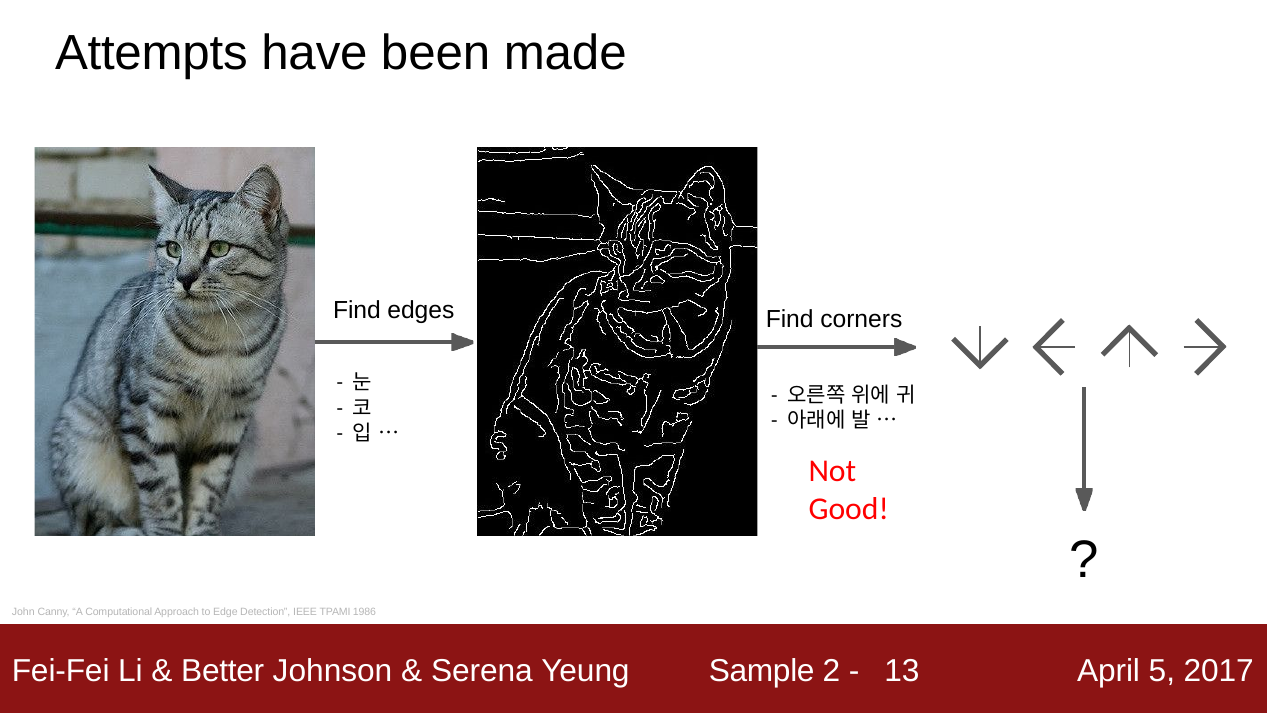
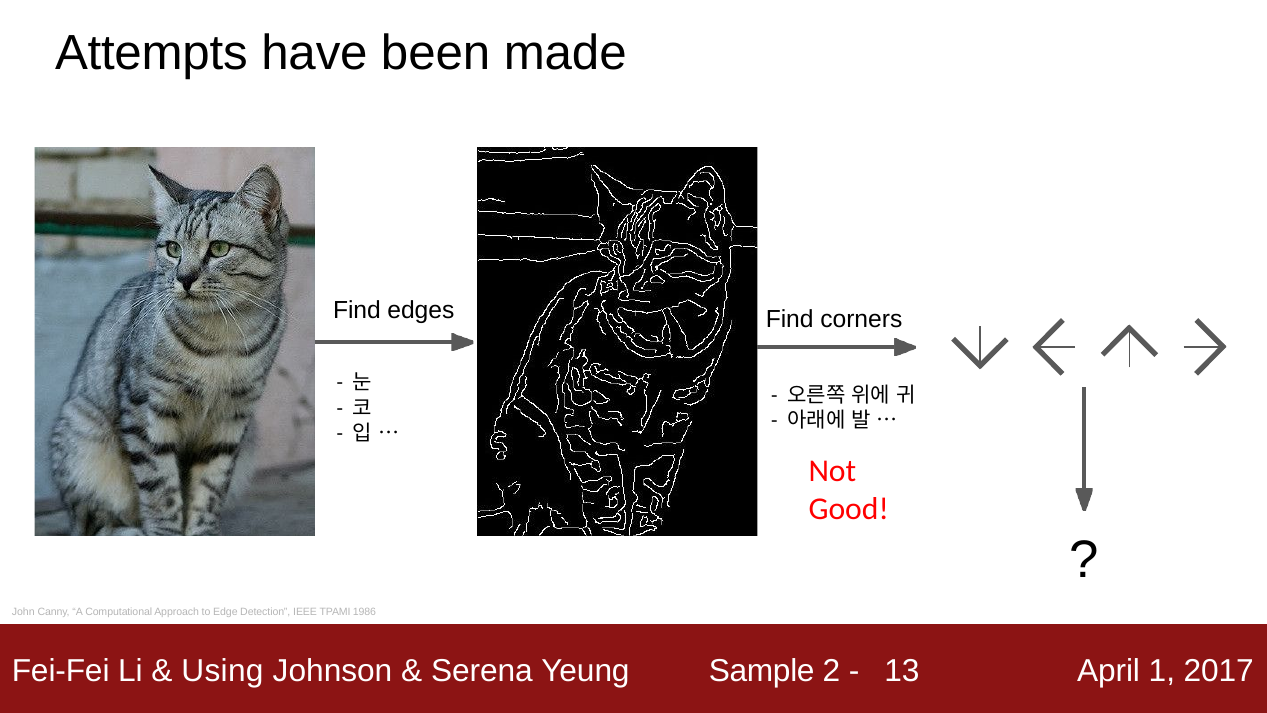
Better: Better -> Using (222, 670)
5: 5 -> 1 (1162, 670)
